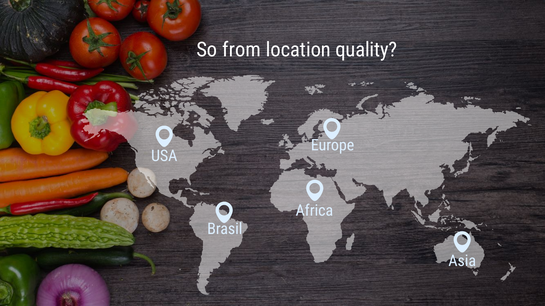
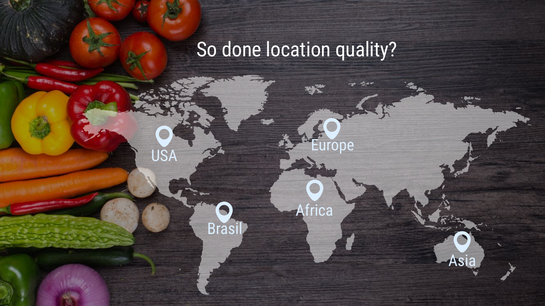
from: from -> done (242, 50)
